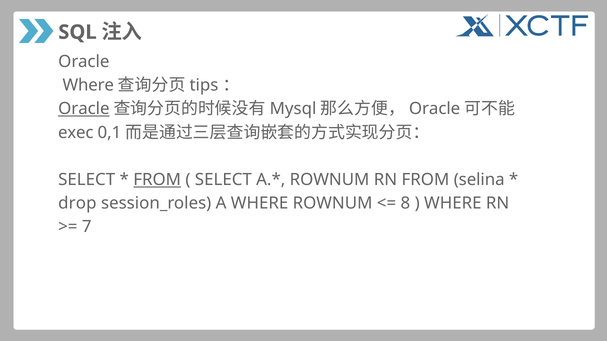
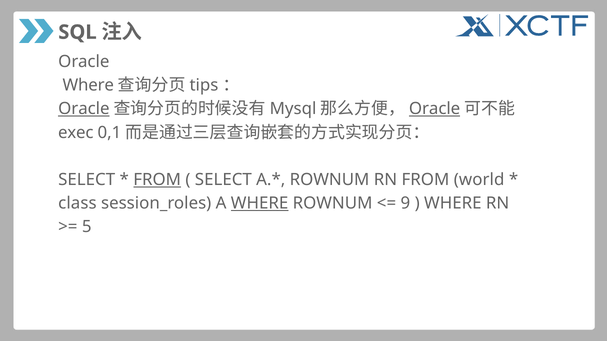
Oracle underline: none -> present (435, 109)
selina: selina -> world (479, 180)
drop: drop -> class (77, 204)
WHERE underline: none -> present (260, 204)
8: 8 -> 9 (405, 204)
7: 7 -> 5 (87, 227)
